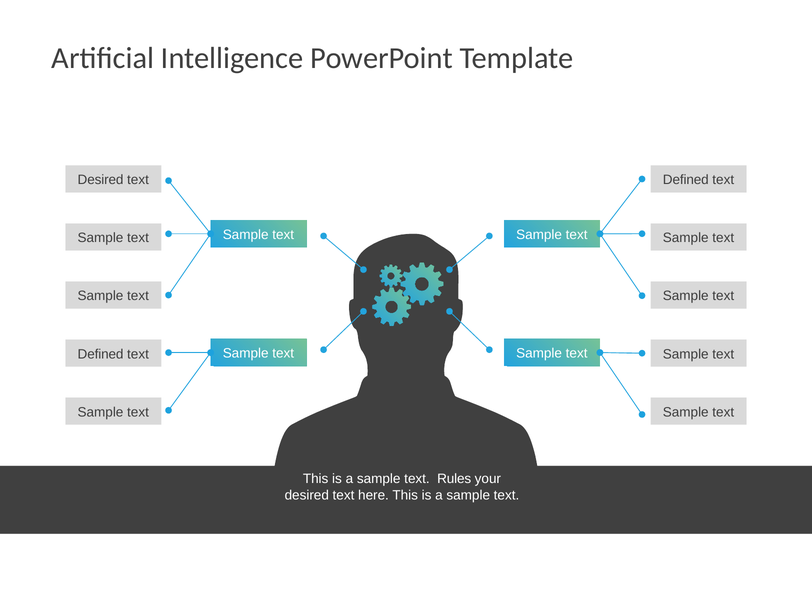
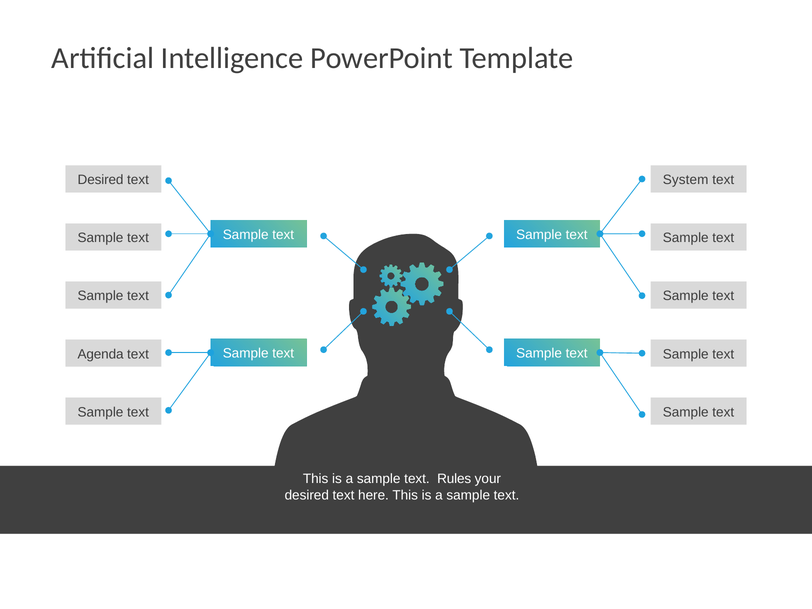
Defined: Defined -> System (686, 180)
Defined: Defined -> Agenda (101, 354)
